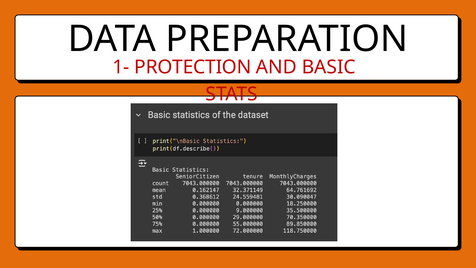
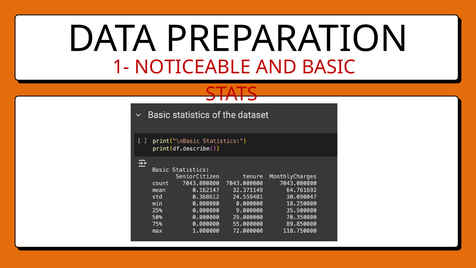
PROTECTION: PROTECTION -> NOTICEABLE (193, 67)
